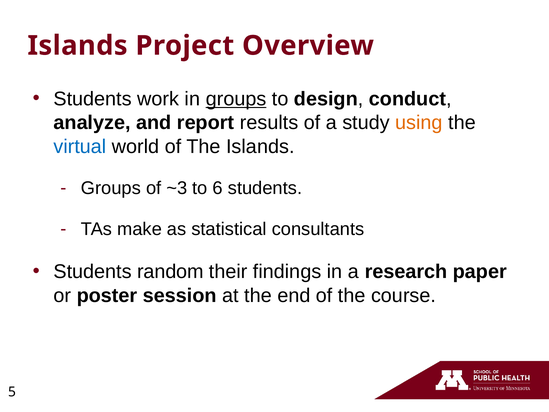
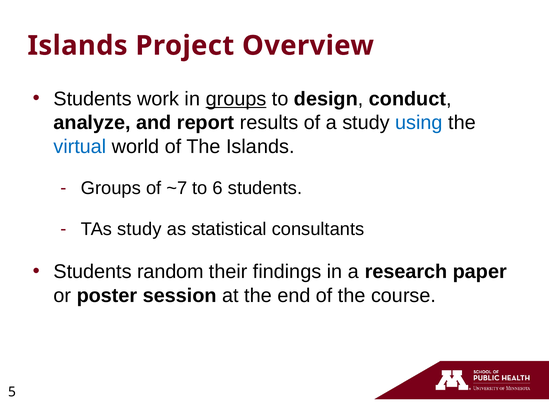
using colour: orange -> blue (419, 123)
~3: ~3 -> ~7 (177, 188)
TAs make: make -> study (139, 229)
